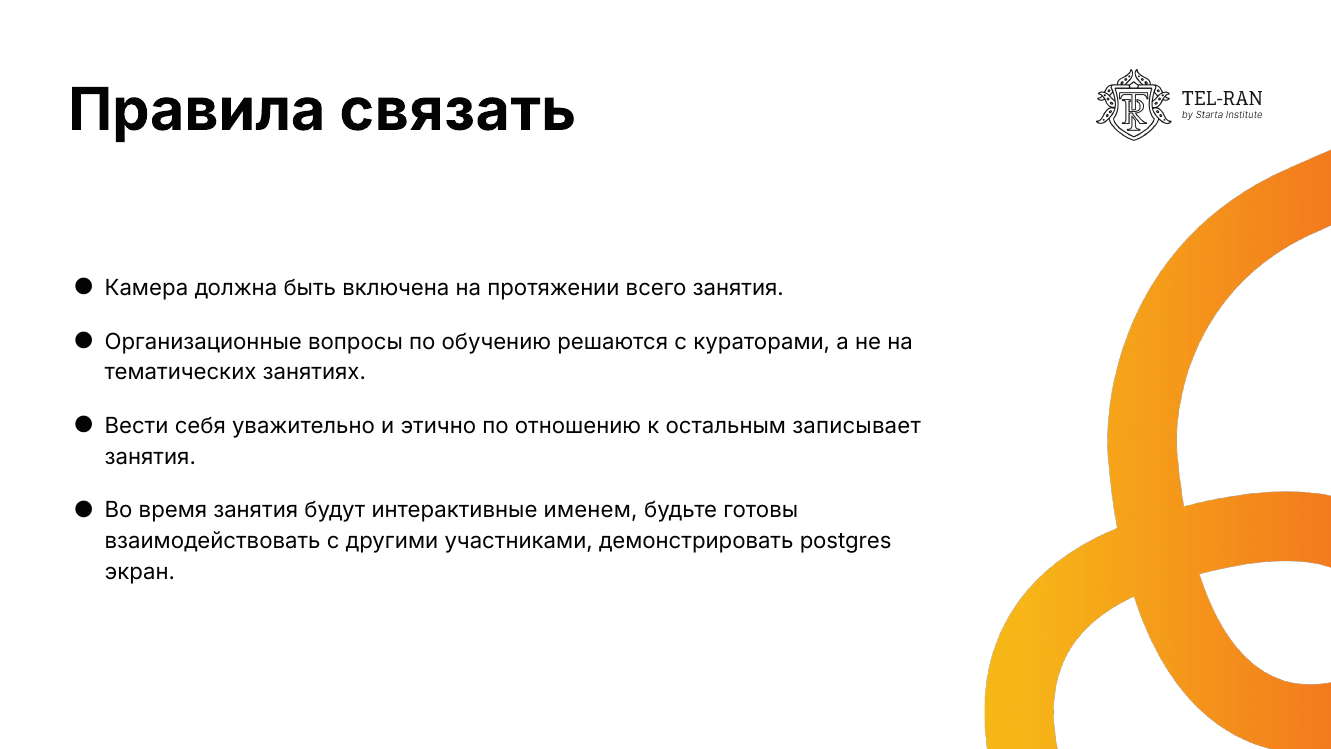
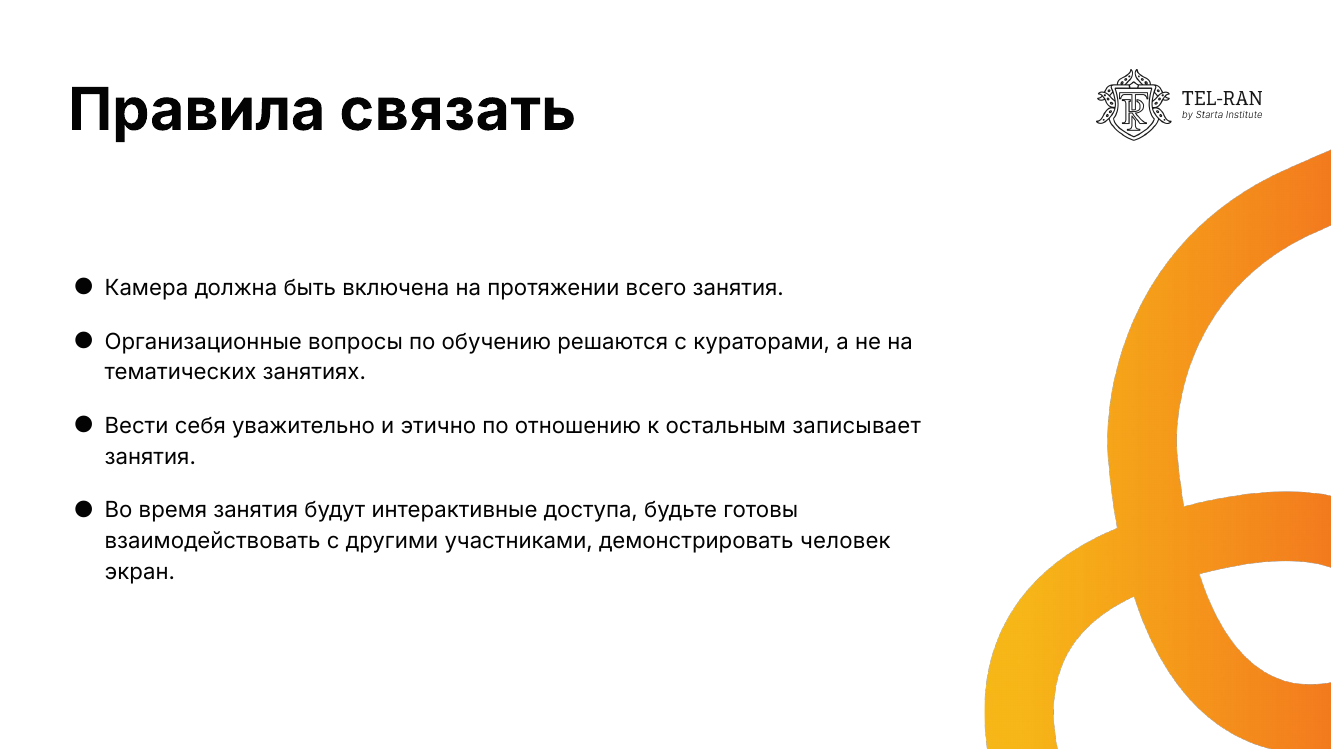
именем: именем -> доступа (591, 510)
postgres: postgres -> человек (845, 541)
